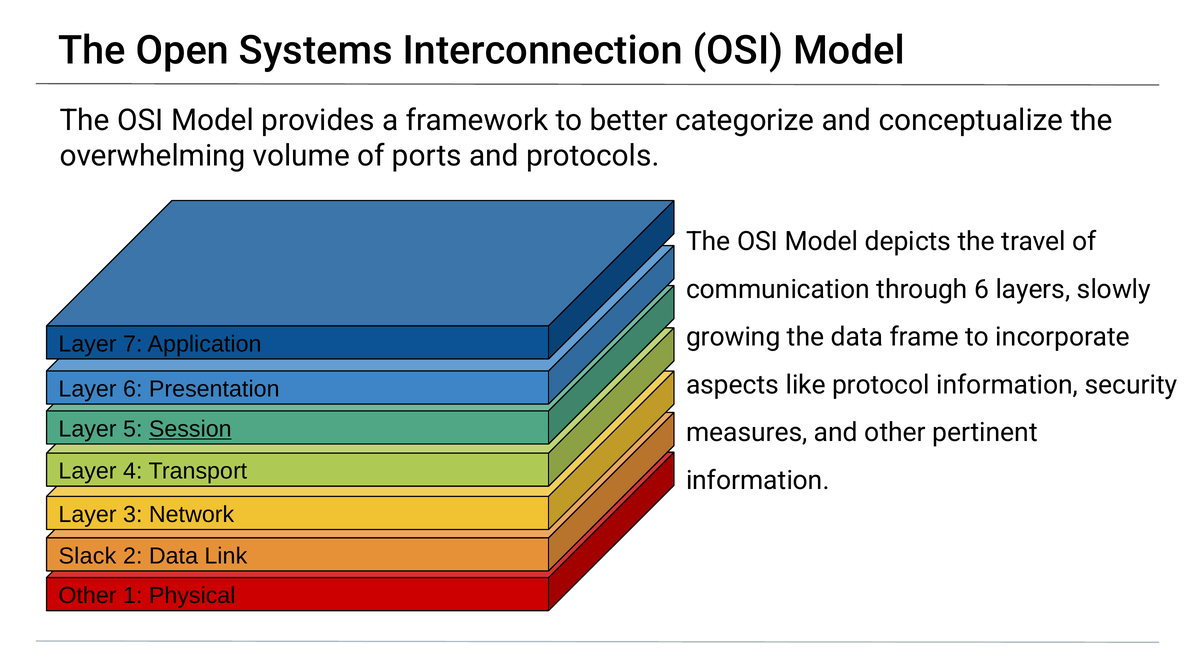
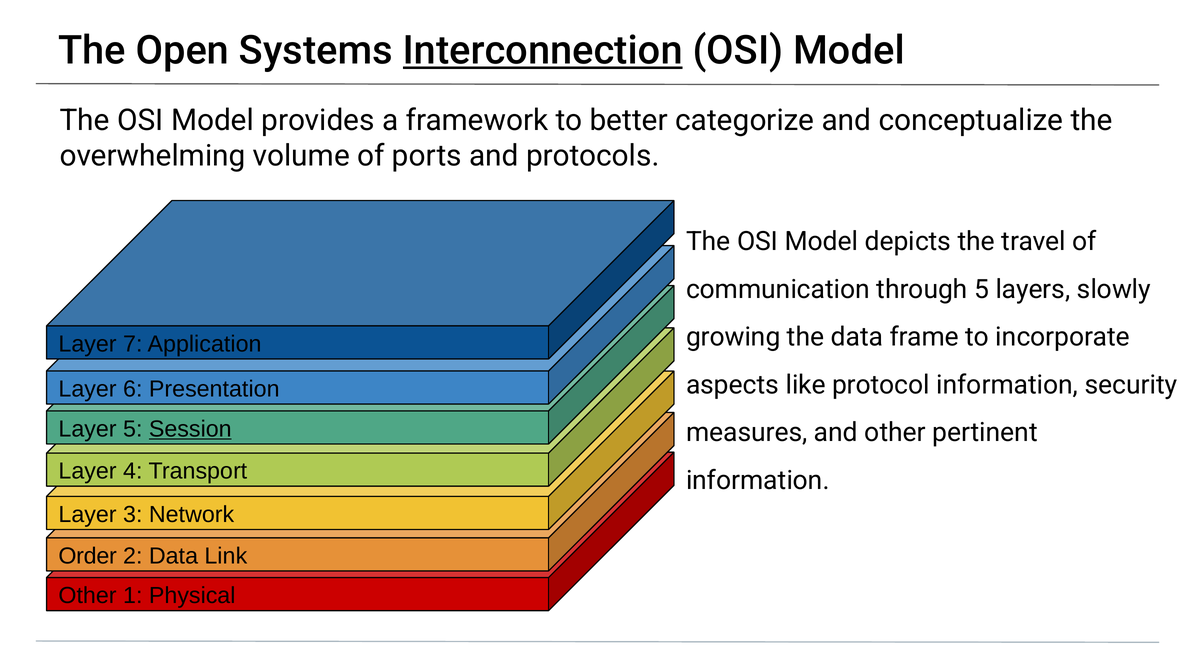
Interconnection underline: none -> present (543, 51)
through 6: 6 -> 5 (981, 290)
Slack: Slack -> Order (88, 556)
